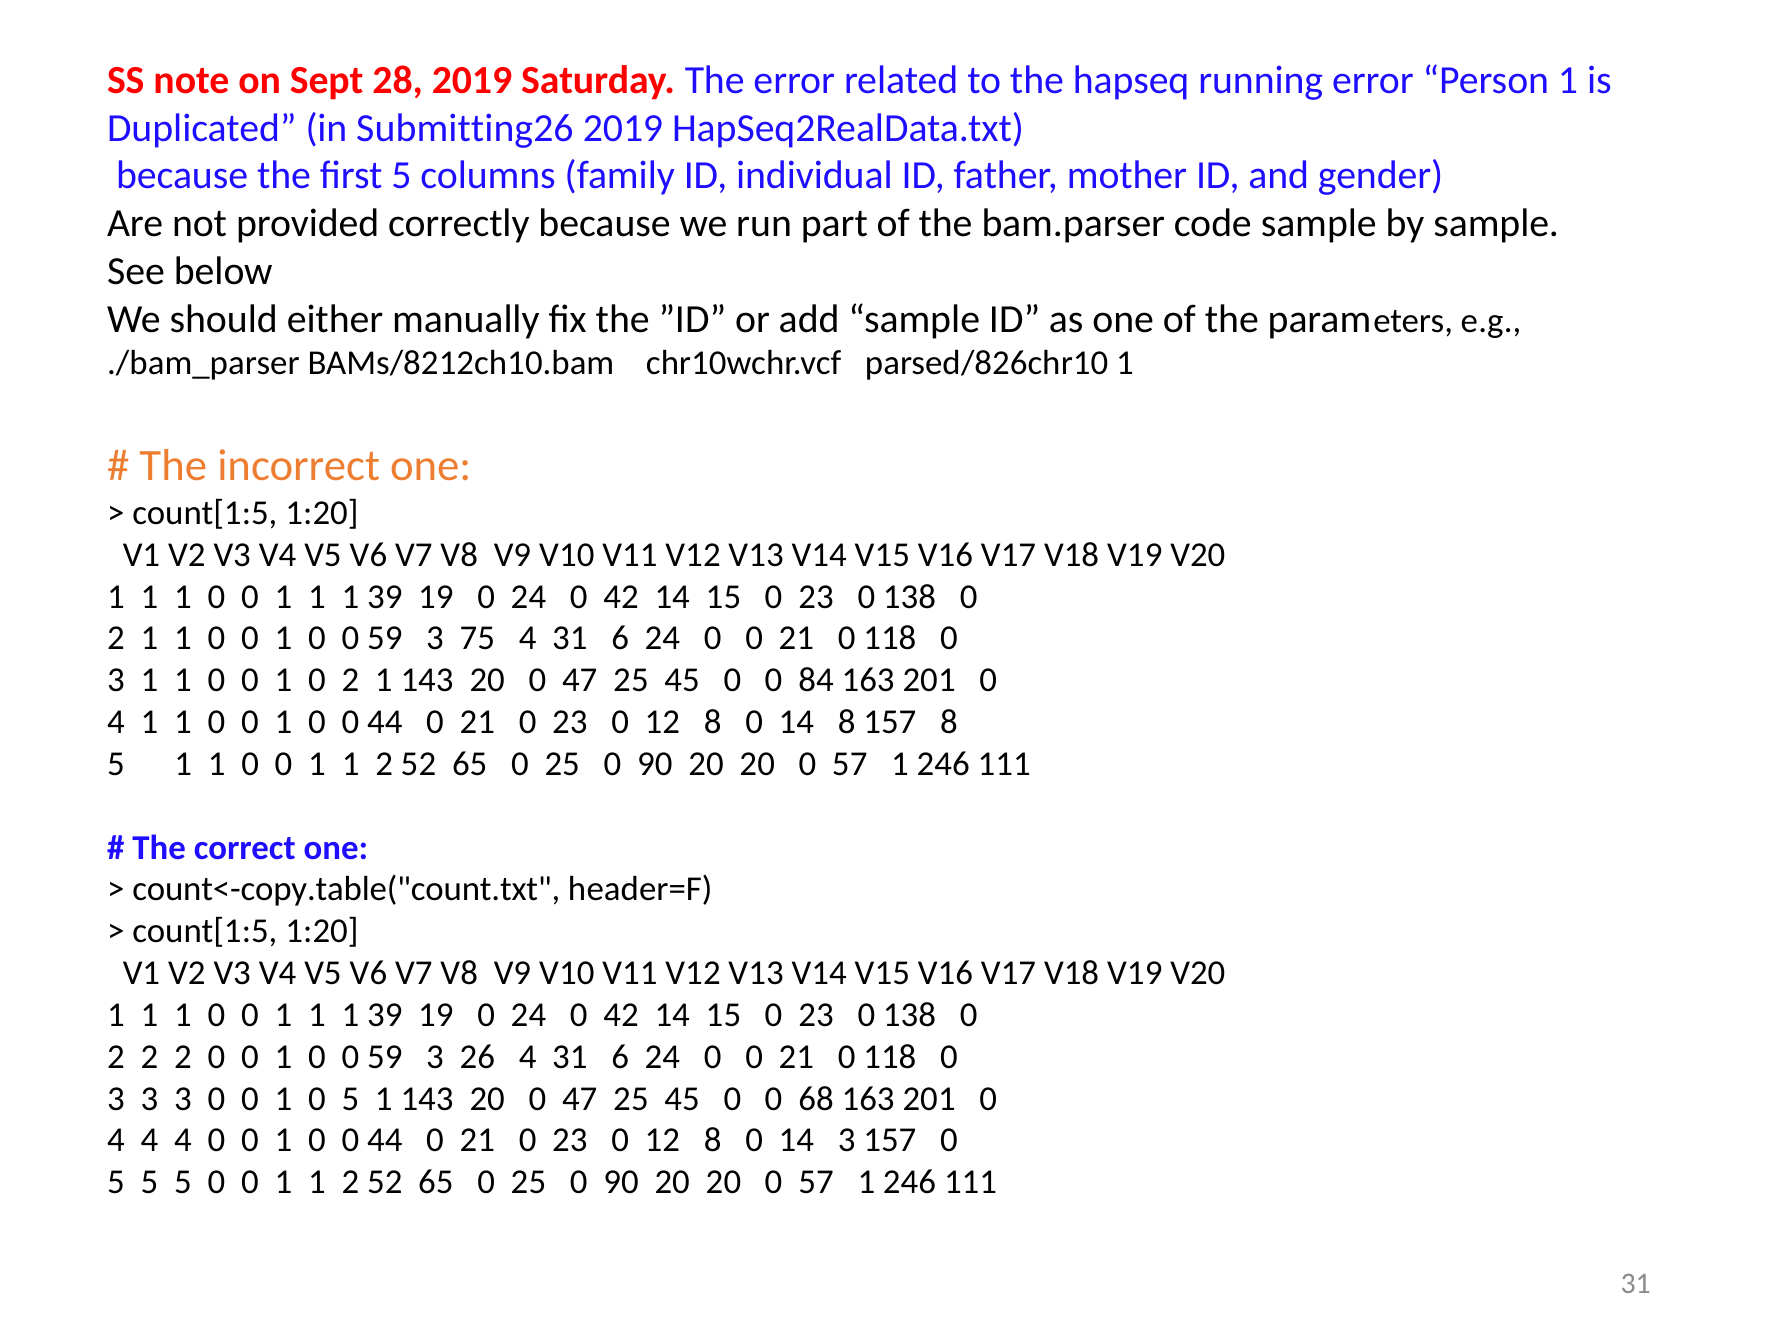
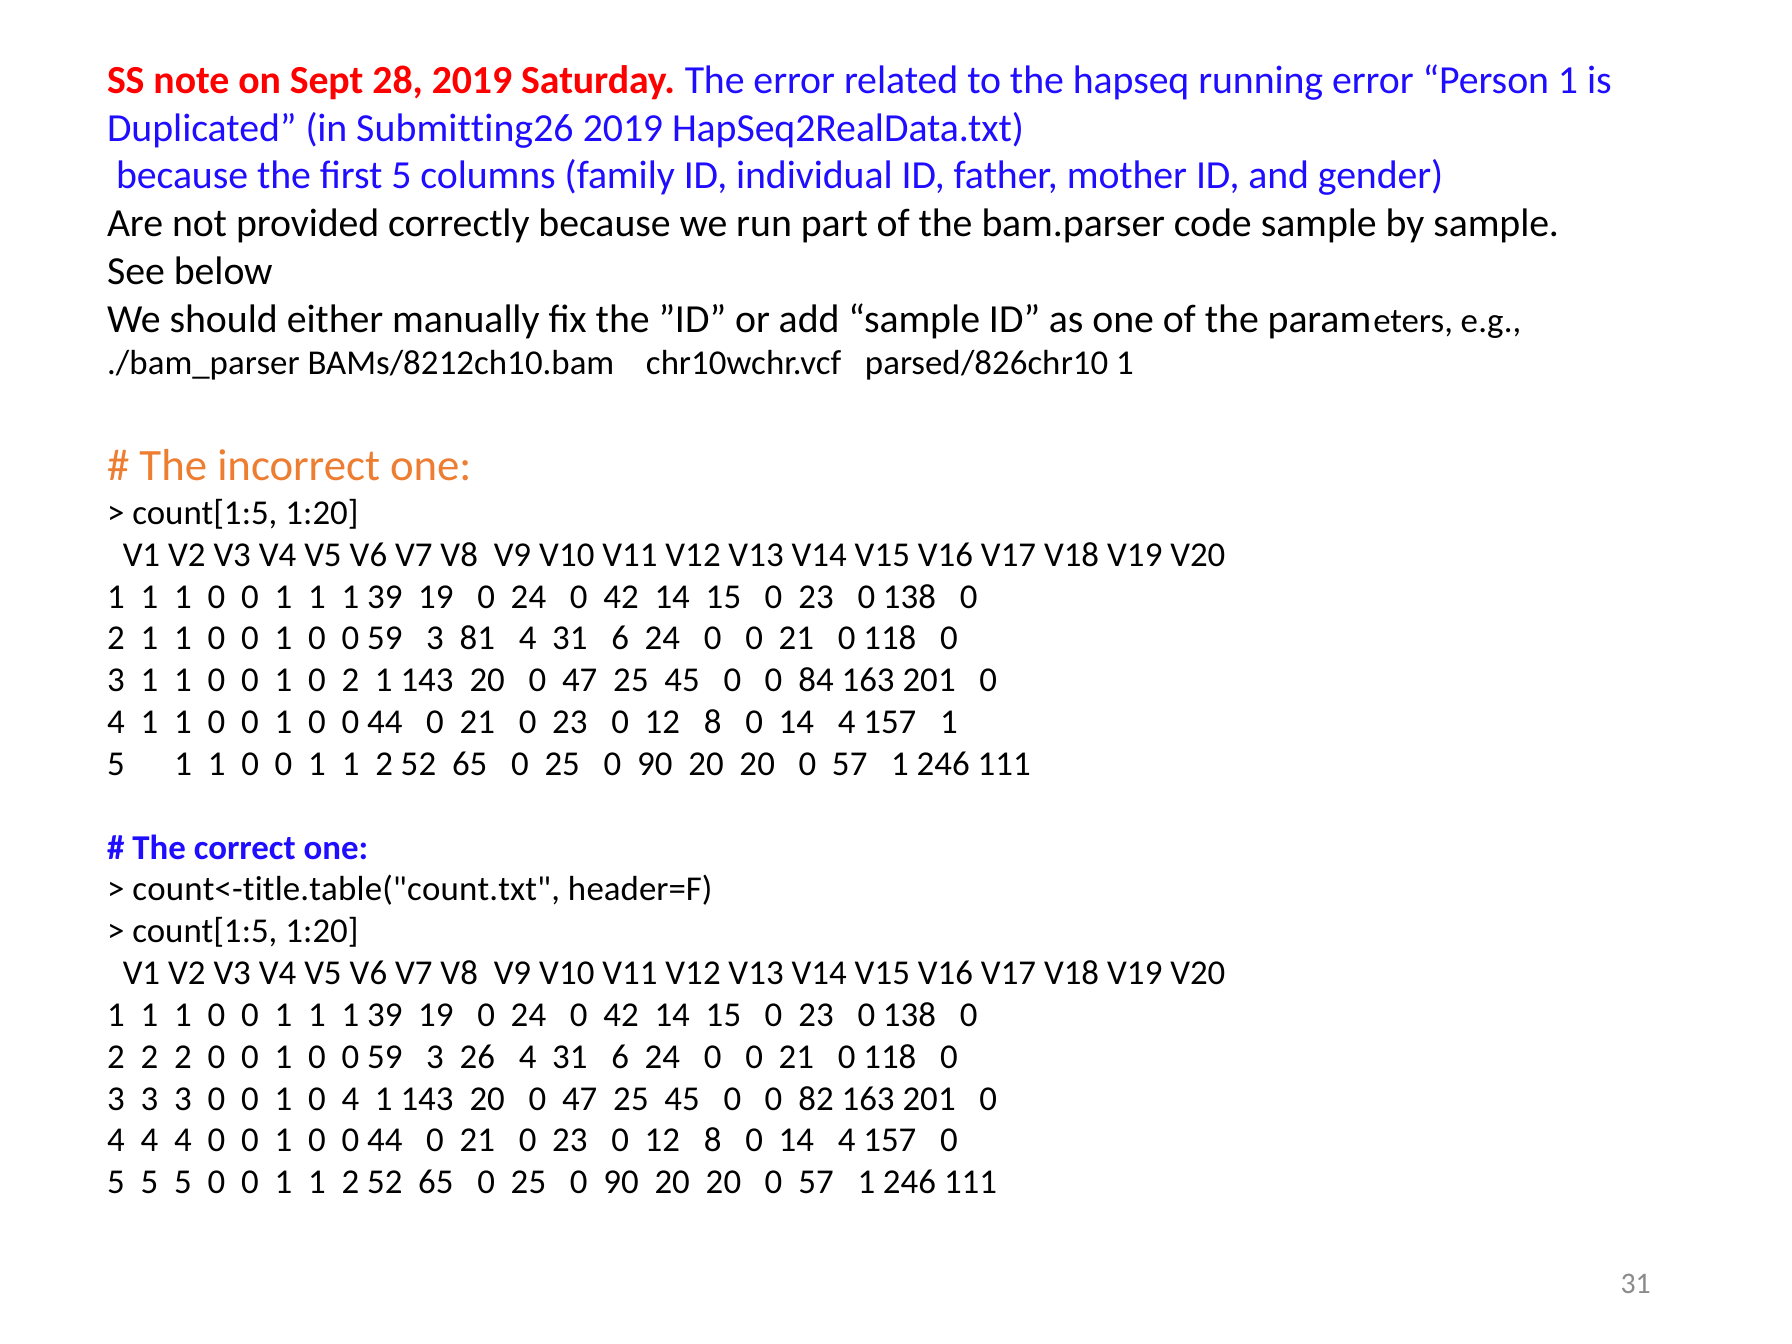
75: 75 -> 81 (477, 638)
8: 8 -> 4 (847, 722)
157 8: 8 -> 1 (949, 722)
count<-copy.table("count.txt: count<-copy.table("count.txt -> count<-title.table("count.txt (346, 889)
1 0 5: 5 -> 4 (350, 1099)
68: 68 -> 82 (816, 1099)
3: 3 -> 4 (847, 1140)
